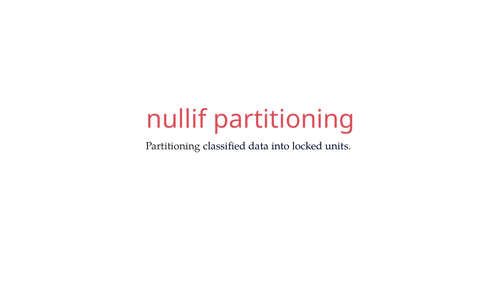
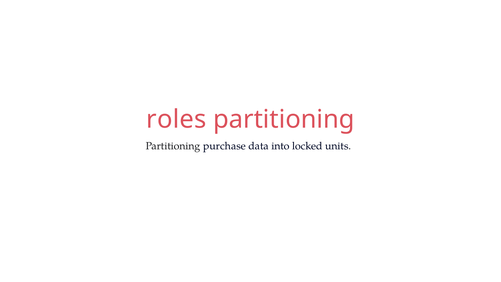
nullif: nullif -> roles (176, 119)
classified: classified -> purchase (224, 146)
